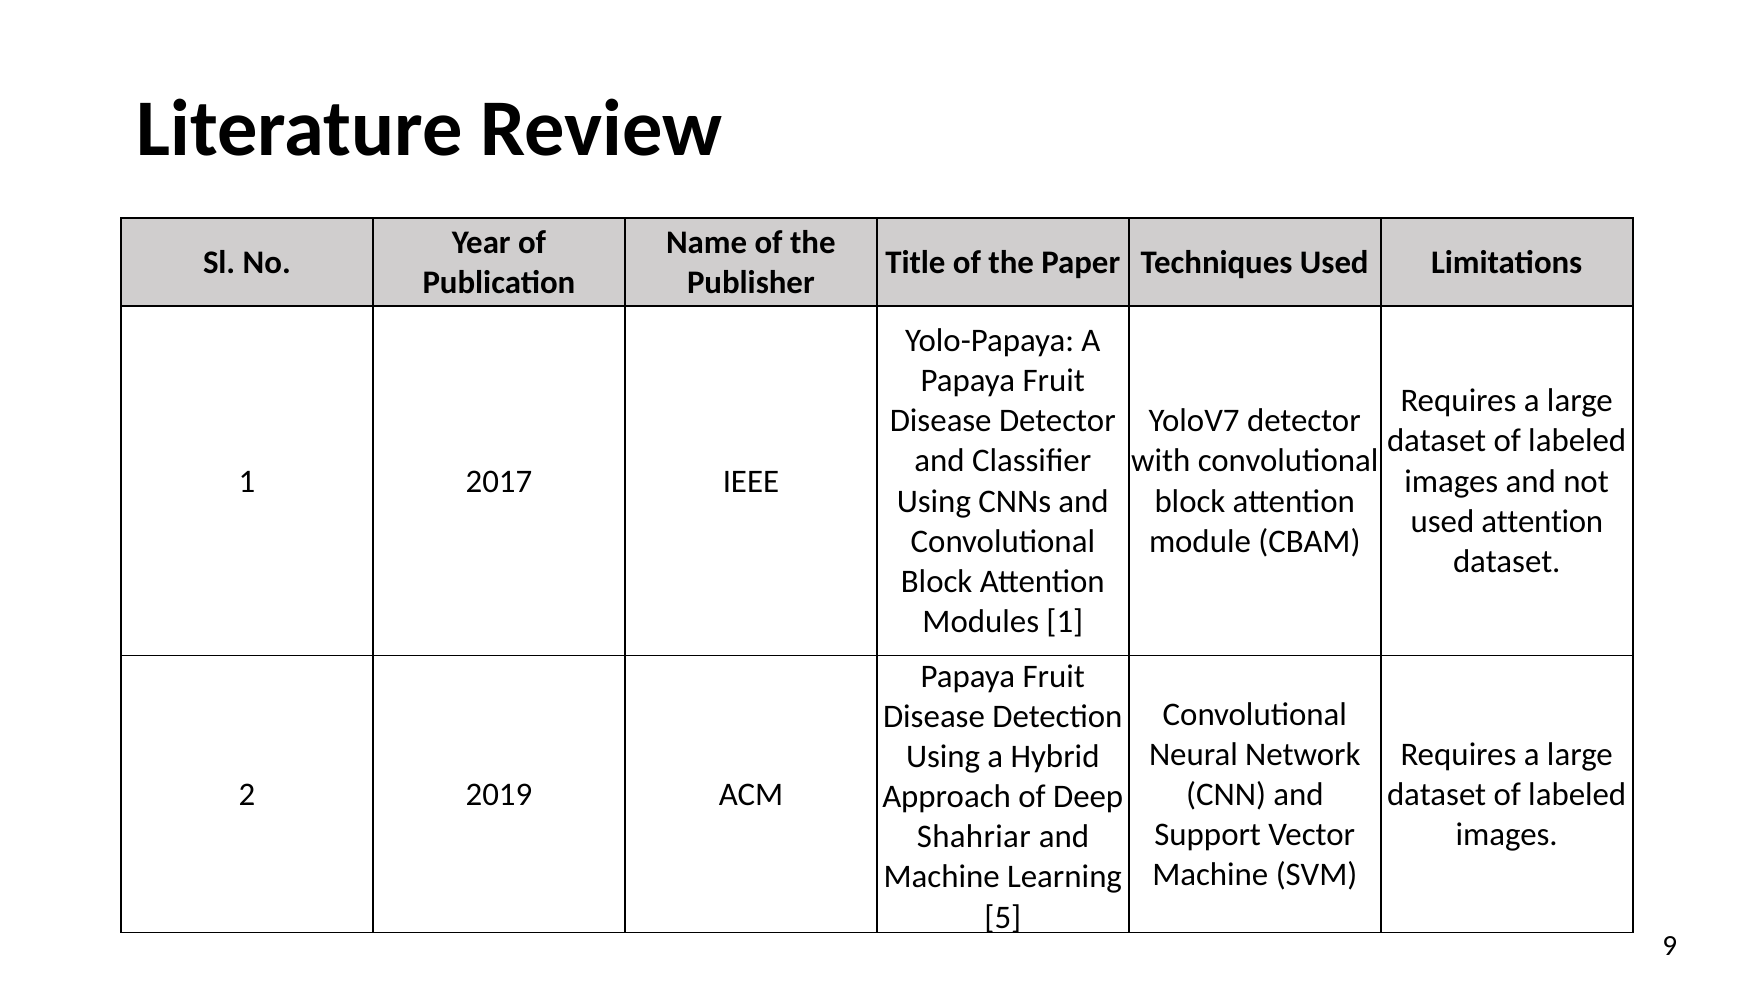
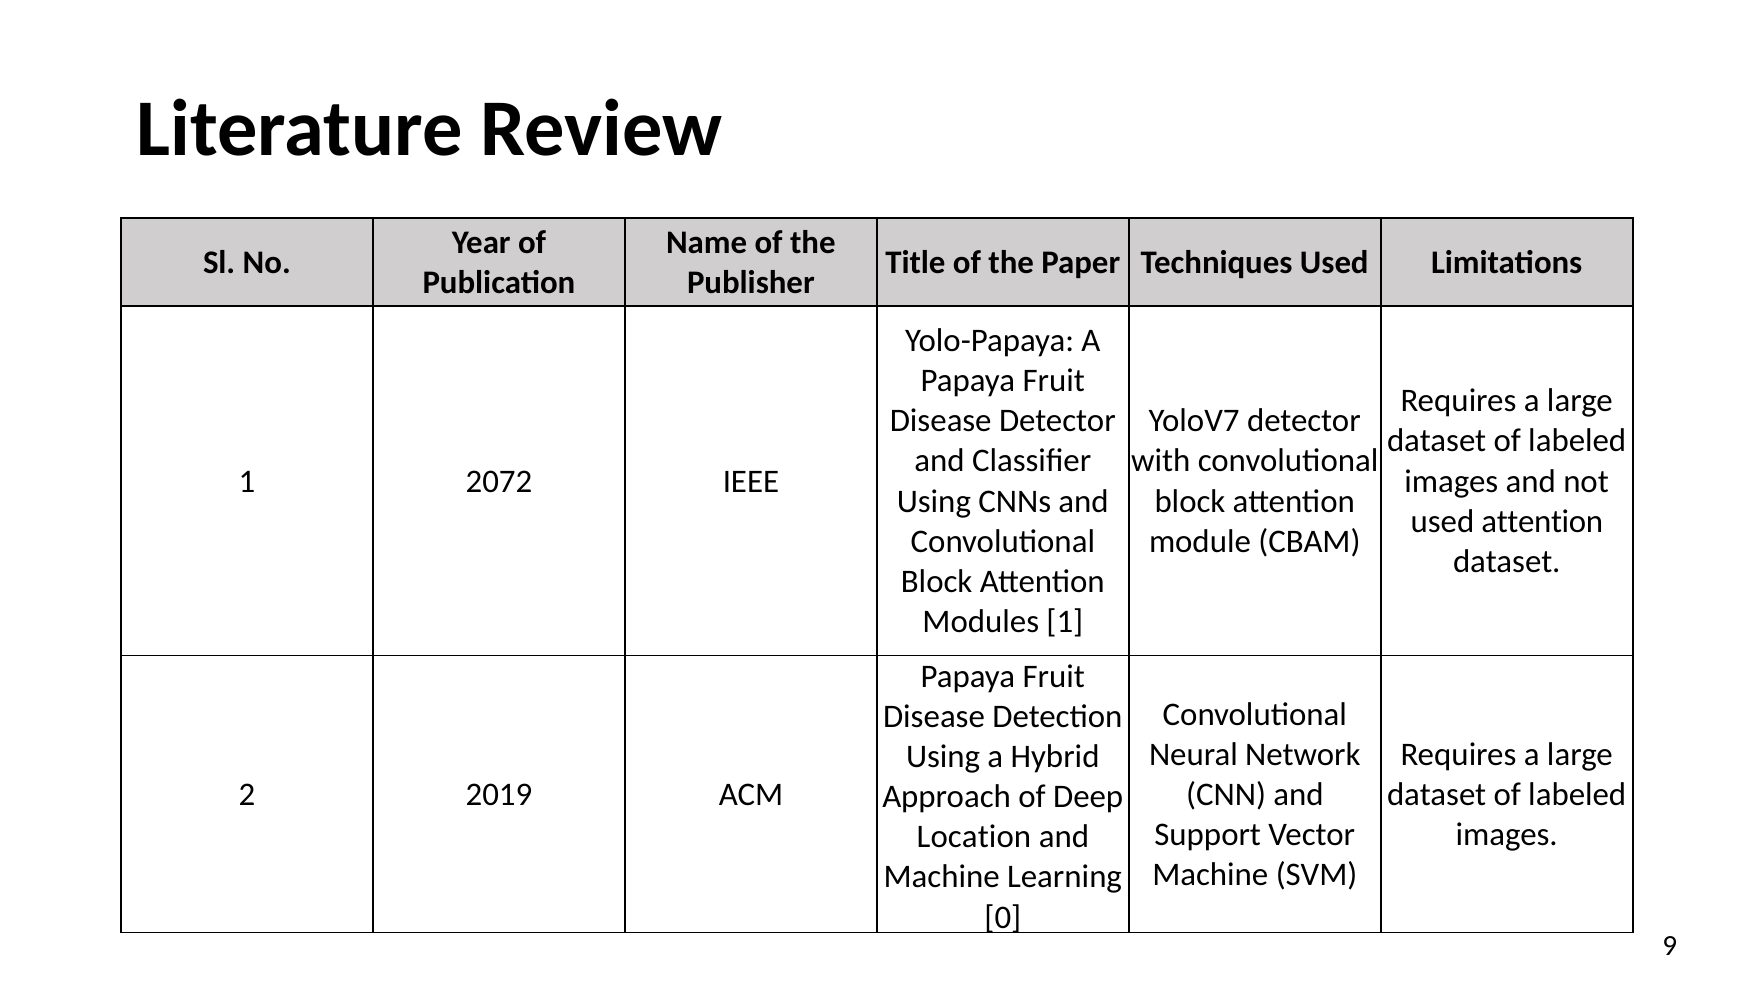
2017: 2017 -> 2072 (499, 481)
Shahriar: Shahriar -> Location (974, 837)
5: 5 -> 0 (1003, 917)
